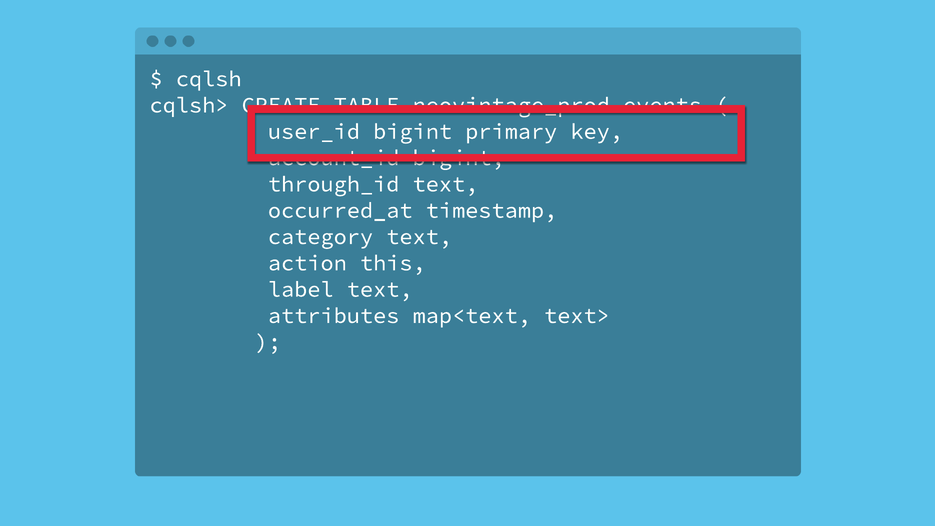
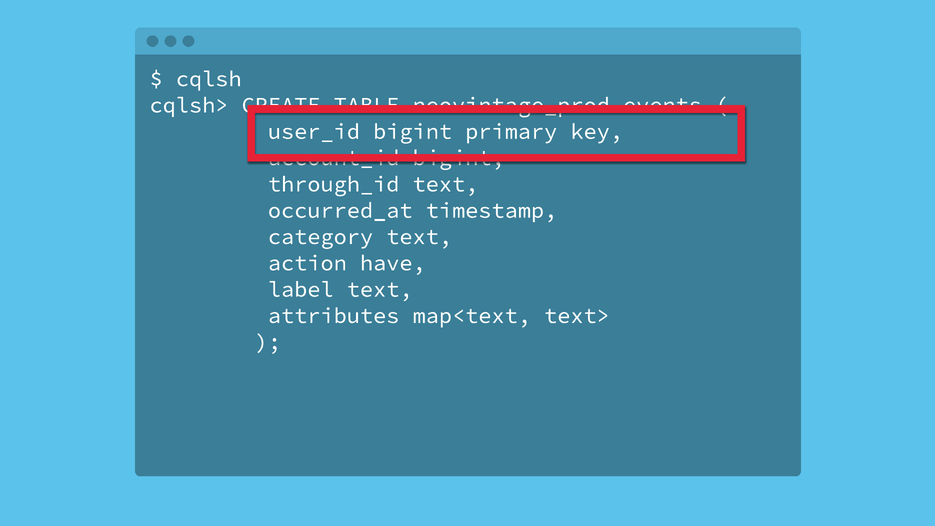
this: this -> have (393, 263)
